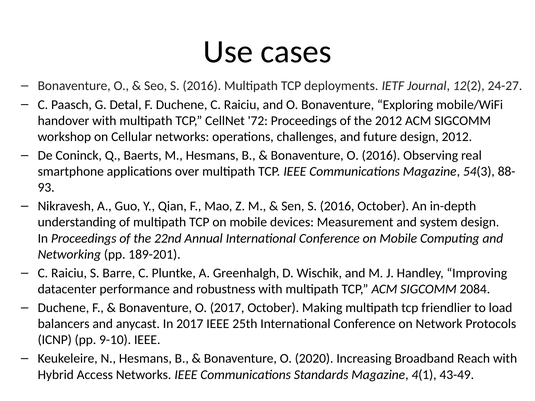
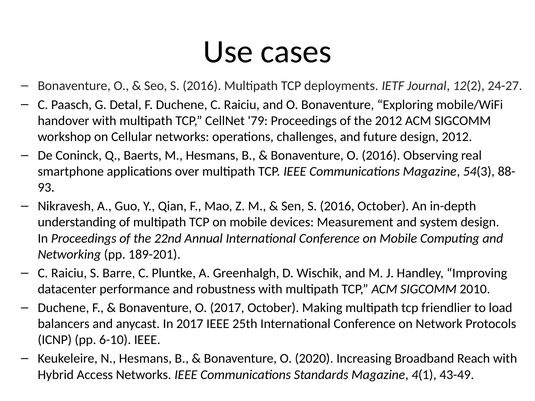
72: 72 -> 79 (258, 121)
2084: 2084 -> 2010 (475, 289)
9-10: 9-10 -> 6-10 (115, 340)
